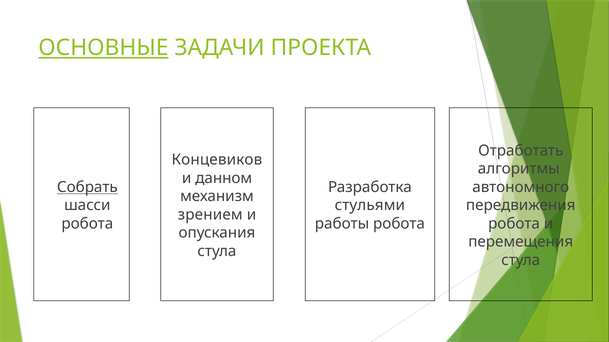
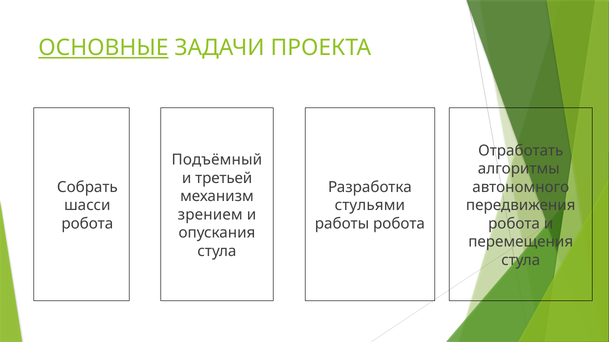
Концевиков: Концевиков -> Подъёмный (217, 160)
данном: данном -> третьей (224, 178)
Собрать underline: present -> none (87, 187)
